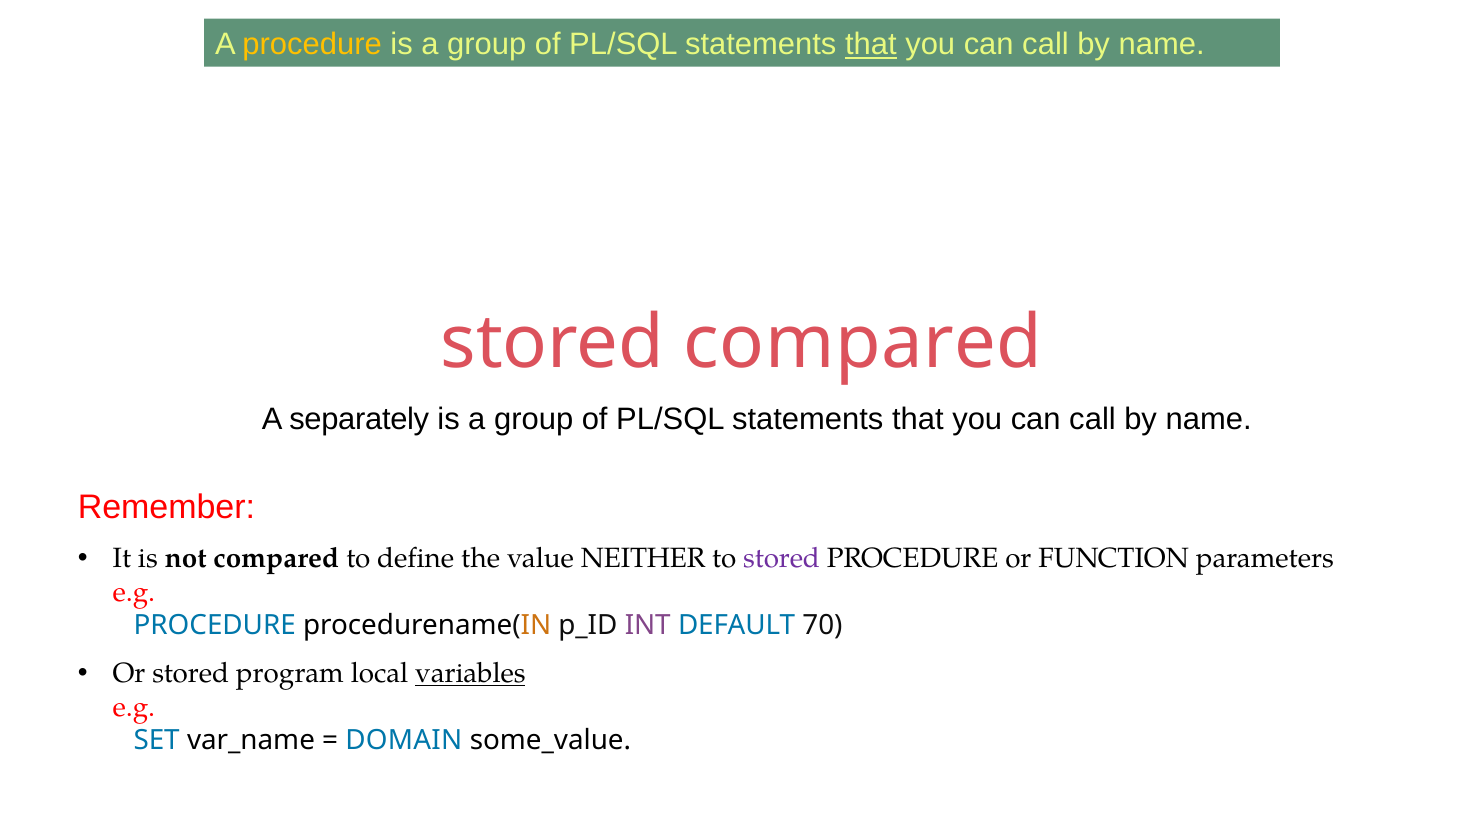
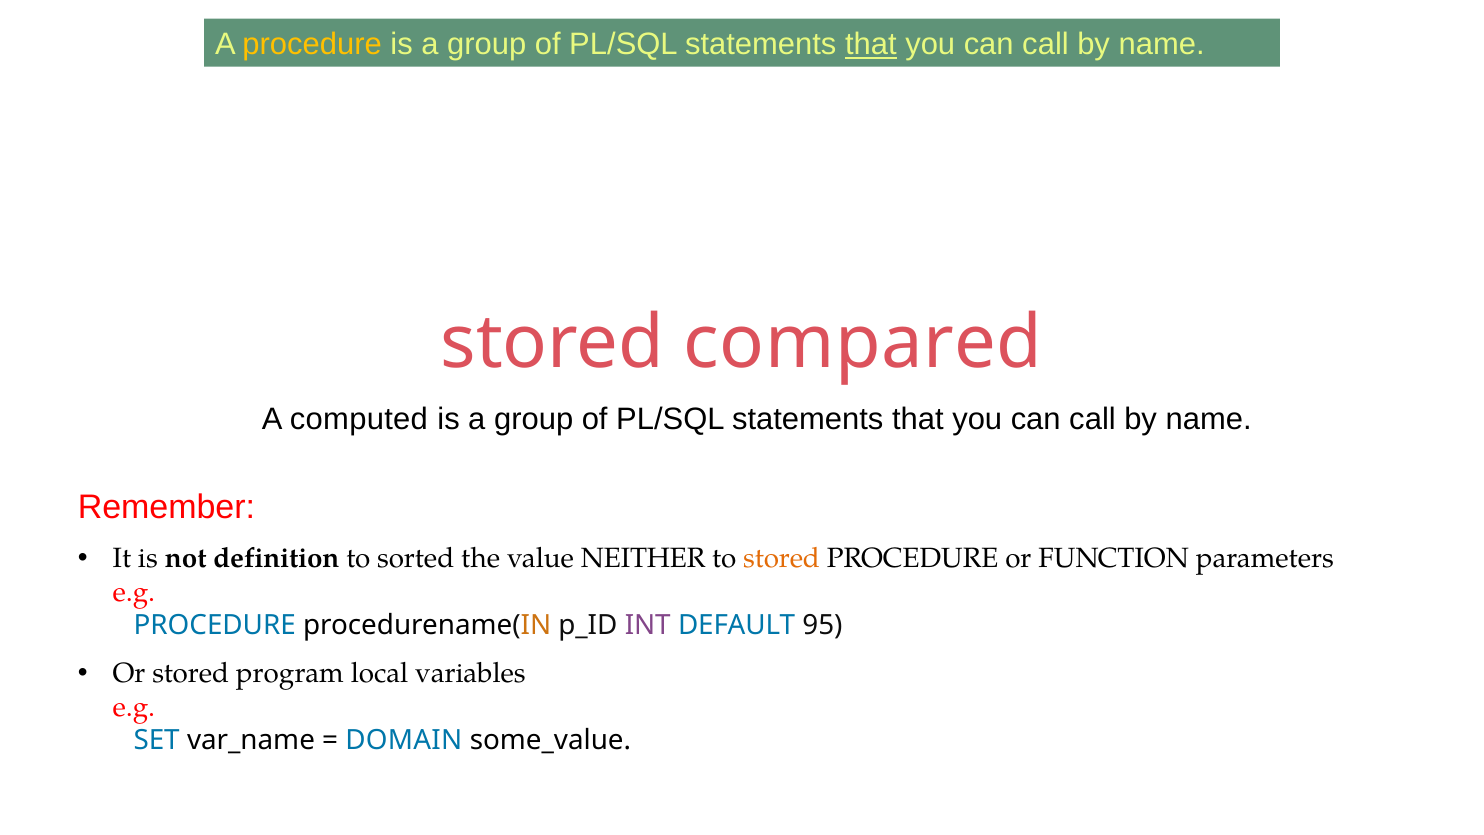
separately: separately -> computed (359, 419)
not compared: compared -> definition (276, 558)
define: define -> sorted (416, 558)
stored colour: purple -> orange (782, 558)
70: 70 -> 95 (823, 625)
variables underline: present -> none (470, 673)
